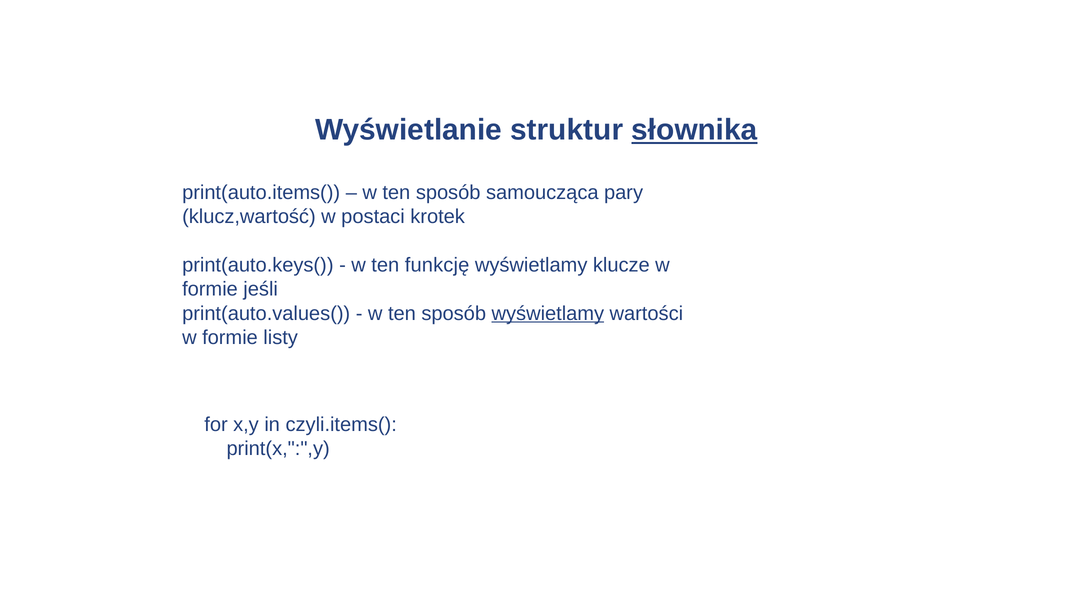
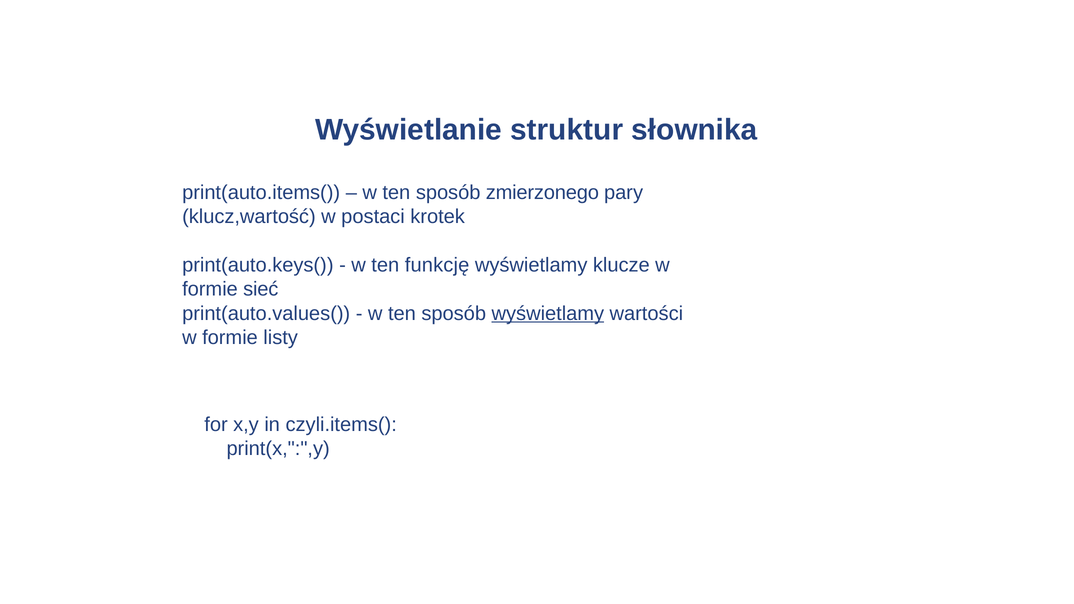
słownika underline: present -> none (694, 130)
samoucząca: samoucząca -> zmierzonego (542, 193)
jeśli: jeśli -> sieć (261, 289)
